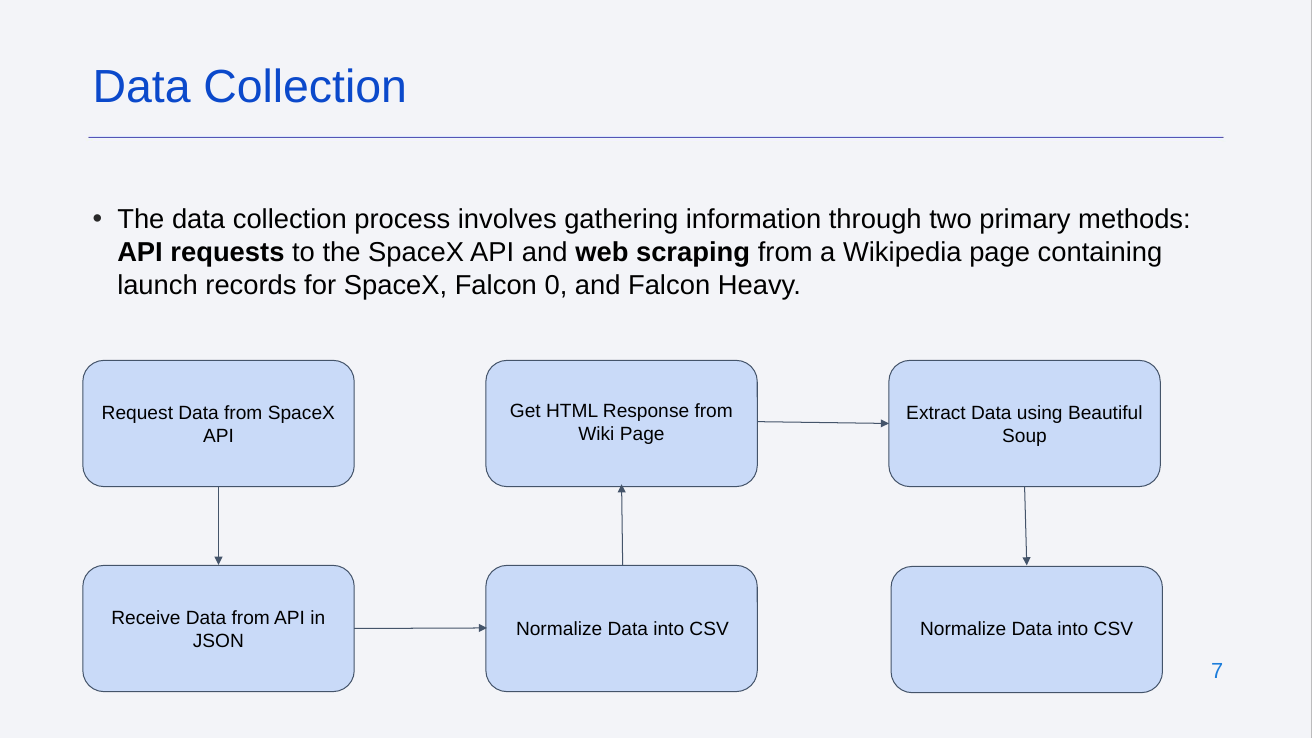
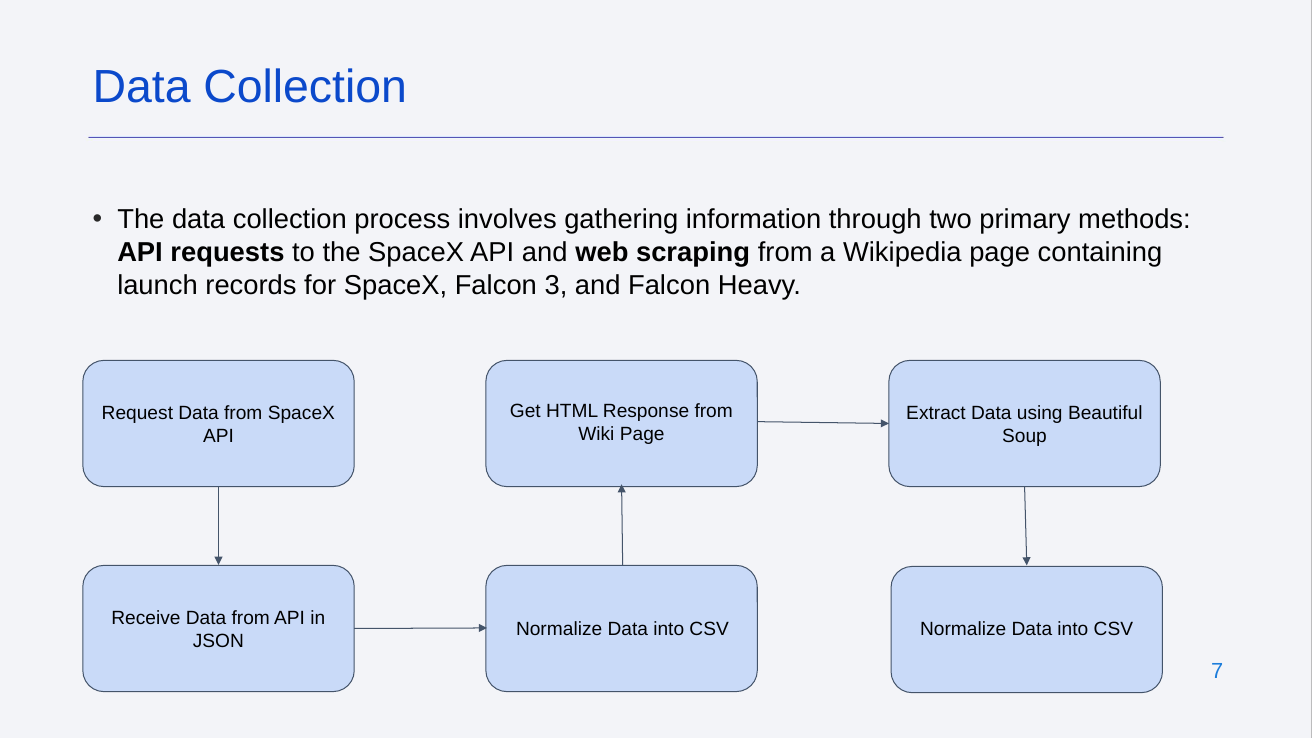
0: 0 -> 3 (556, 285)
